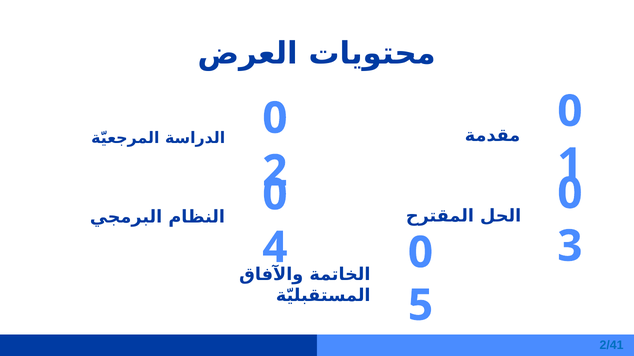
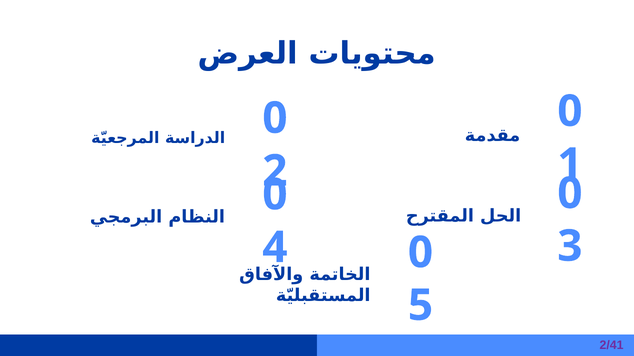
2/41 colour: blue -> purple (612, 346)
